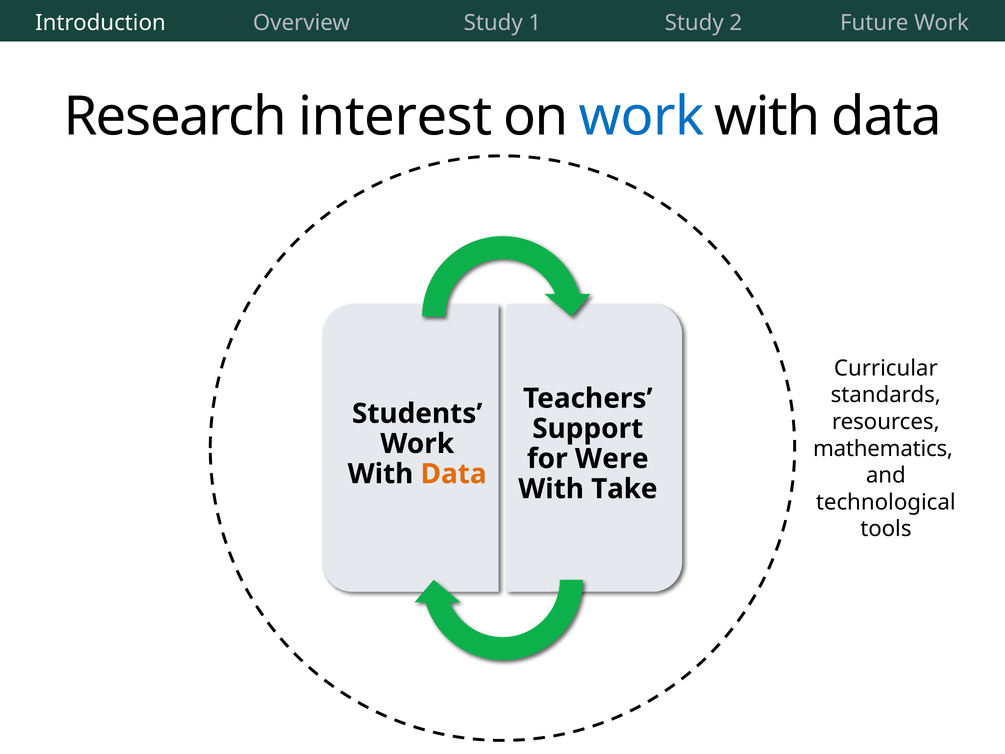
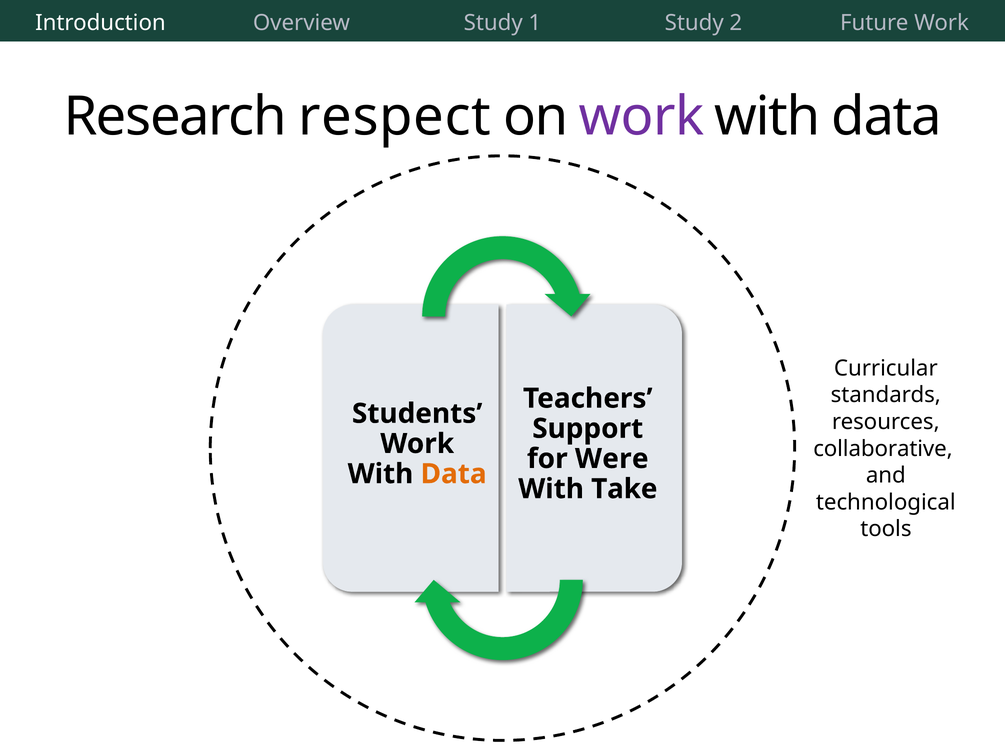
interest: interest -> respect (395, 117)
work colour: blue -> purple (641, 117)
mathematics: mathematics -> collaborative (883, 448)
